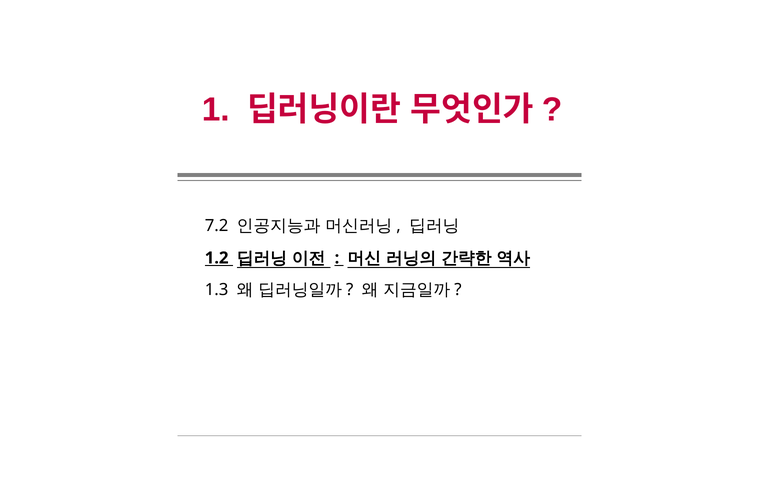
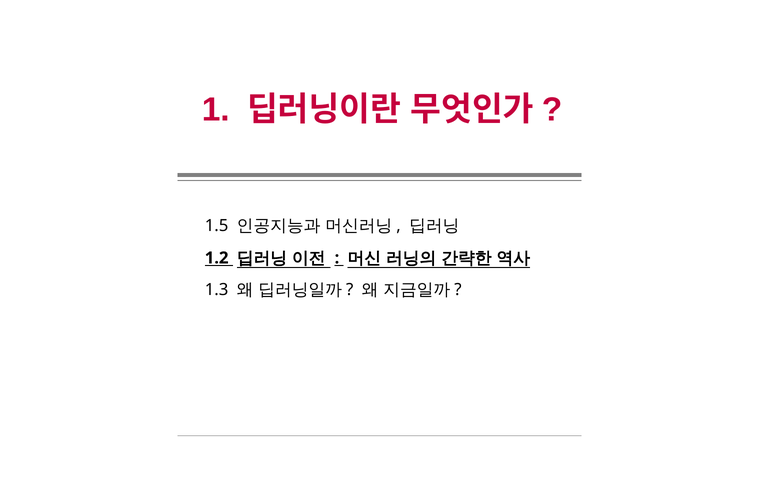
7.2: 7.2 -> 1.5 (217, 226)
